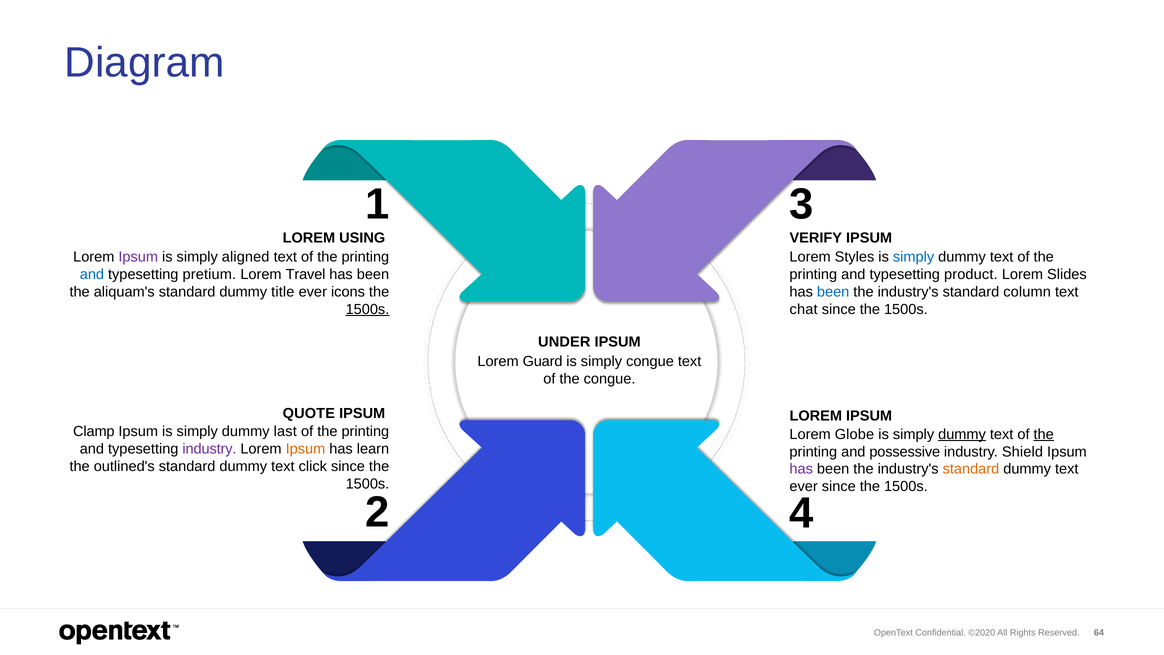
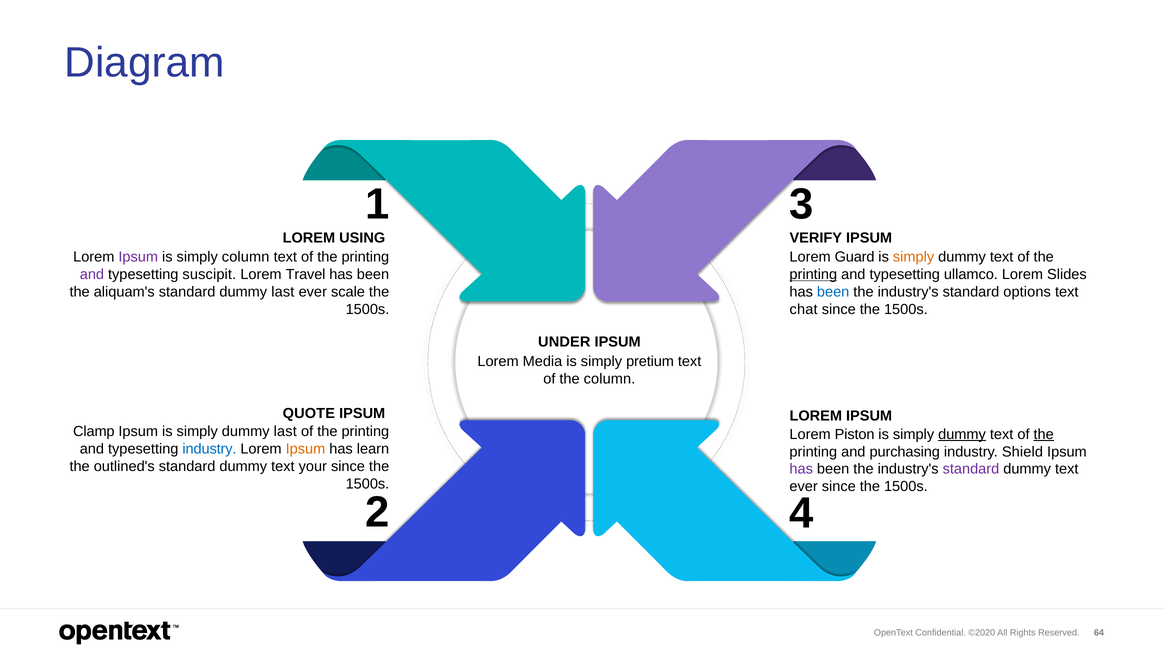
simply aligned: aligned -> column (246, 257)
Styles: Styles -> Guard (855, 257)
simply colour: blue -> orange (914, 257)
and colour: blue -> purple (92, 274)
pretium: pretium -> suscipit (209, 274)
printing underline: none -> present (813, 274)
product: product -> ullamco (971, 274)
standard dummy title: title -> last (283, 292)
icons: icons -> scale (348, 292)
column: column -> options (1027, 292)
1500s underline: present -> none (367, 309)
Guard: Guard -> Media (542, 362)
simply congue: congue -> pretium (650, 362)
the congue: congue -> column (610, 379)
Globe: Globe -> Piston (855, 434)
industry colour: purple -> blue (209, 449)
possessive: possessive -> purchasing (905, 452)
click: click -> your (313, 466)
standard colour: orange -> purple (971, 469)
